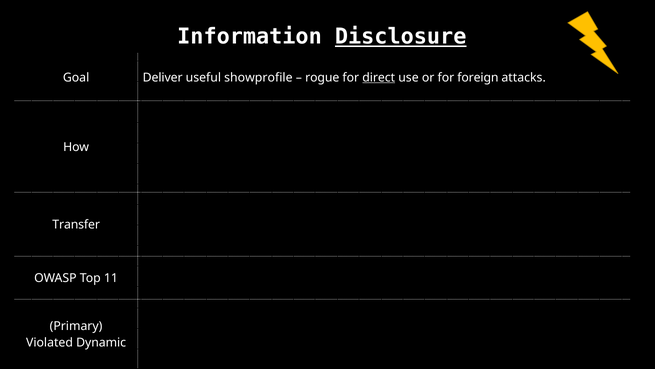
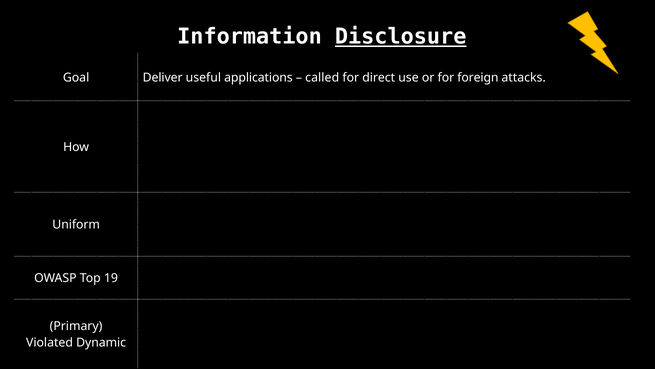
showprofile: showprofile -> applications (258, 77)
rogue: rogue -> called (322, 77)
direct underline: present -> none (379, 77)
Transfer: Transfer -> Uniform (76, 224)
11: 11 -> 19 (111, 278)
